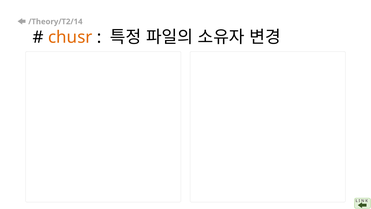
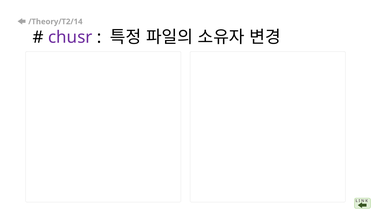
chusr colour: orange -> purple (70, 37)
